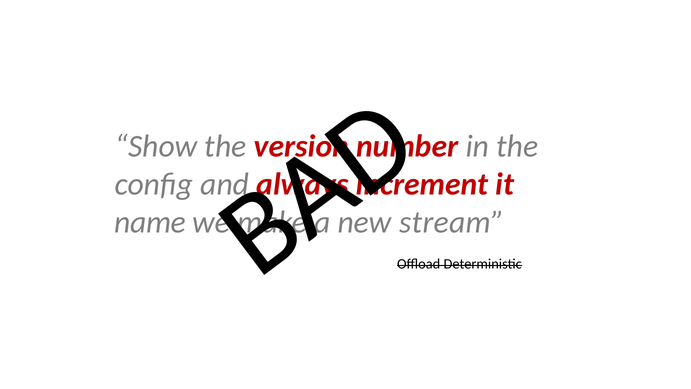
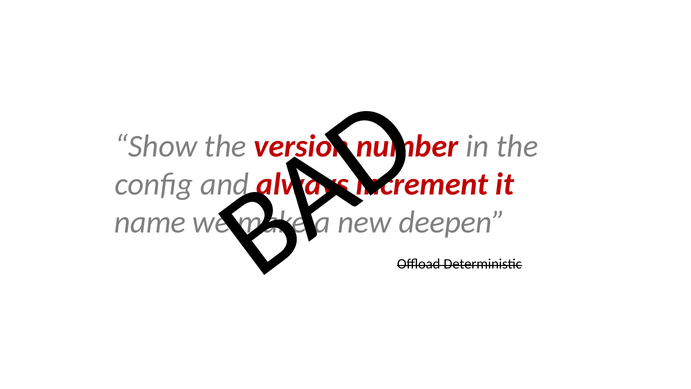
stream: stream -> deepen (452, 222)
